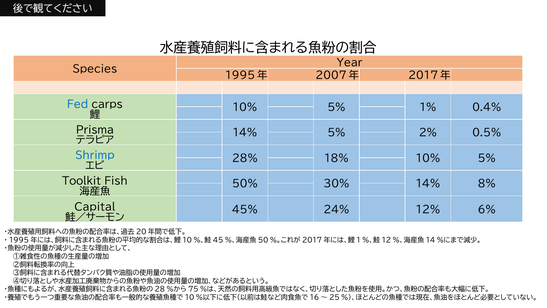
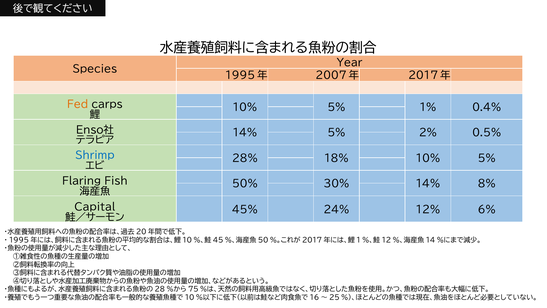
Fed colour: blue -> orange (78, 104)
Prisma: Prisma -> Enso社 (95, 130)
Toolkit: Toolkit -> Flaring (82, 181)
